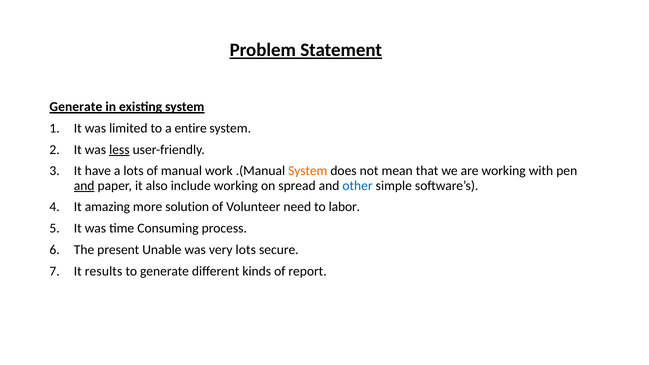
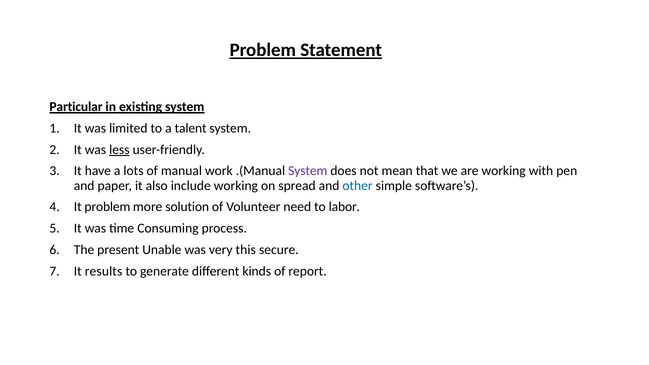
Generate: Generate -> Particular (76, 107)
entire: entire -> talent (191, 128)
System colour: orange -> purple (308, 171)
and underline: present -> none (84, 186)
It amazing: amazing -> problem (107, 207)
very lots: lots -> this (246, 250)
